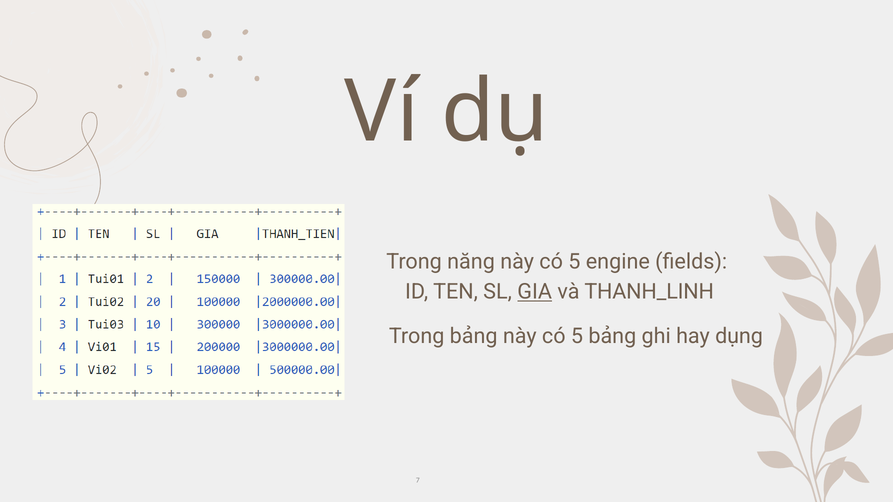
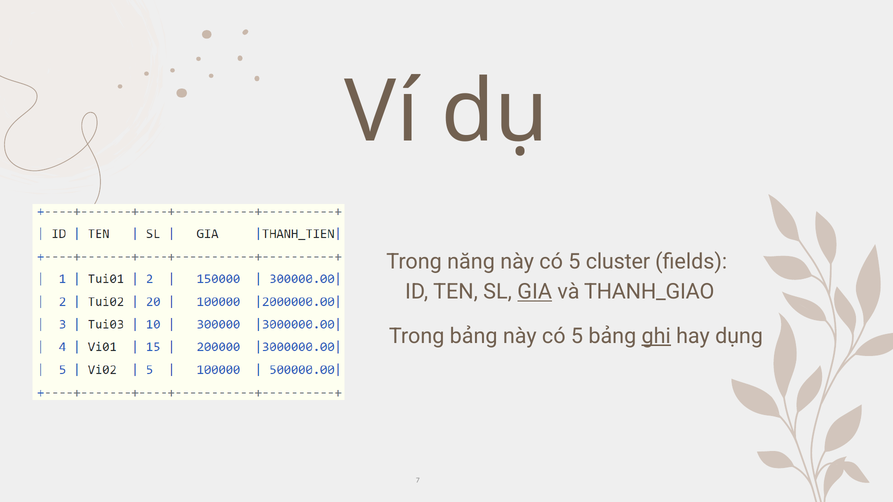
engine: engine -> cluster (618, 262)
THANH_LINH: THANH_LINH -> THANH_GIAO (649, 292)
ghi underline: none -> present (656, 336)
